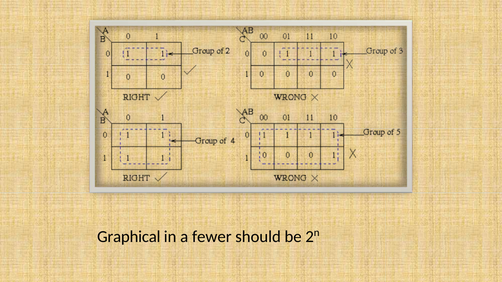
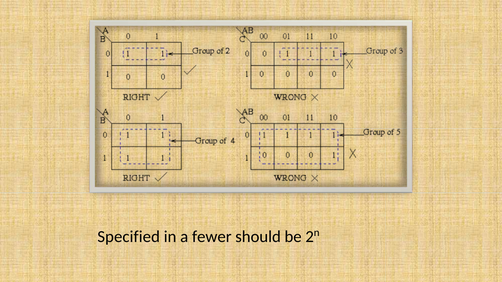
Graphical: Graphical -> Specified (129, 237)
